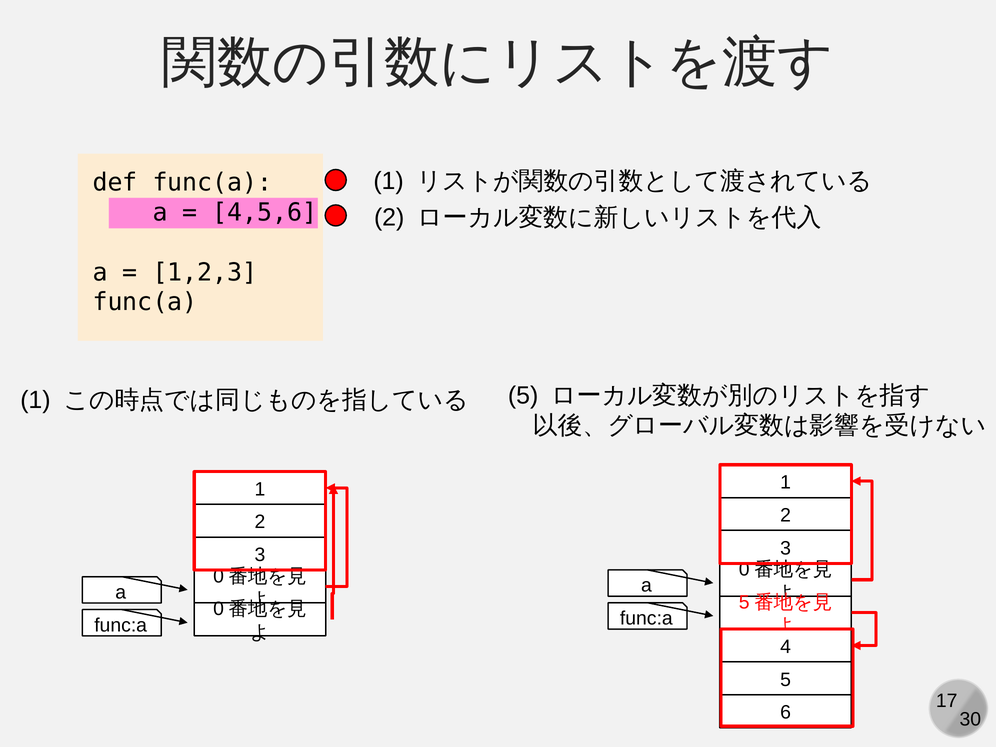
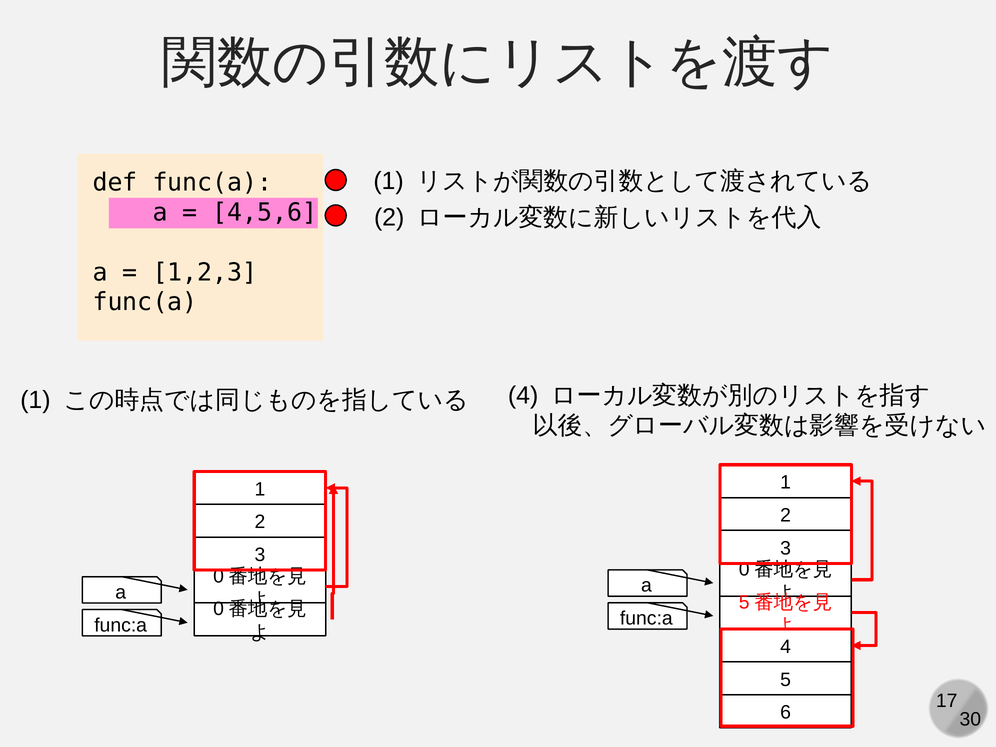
5: 5 -> 4 (523, 396)
